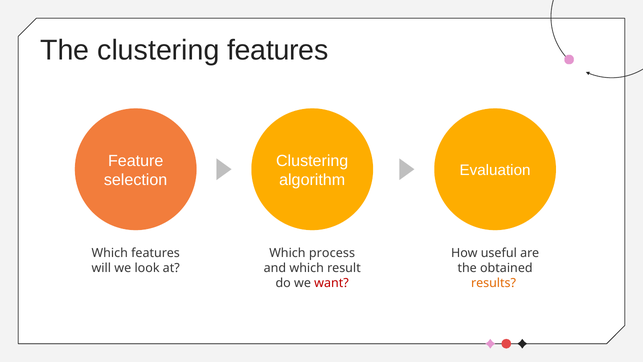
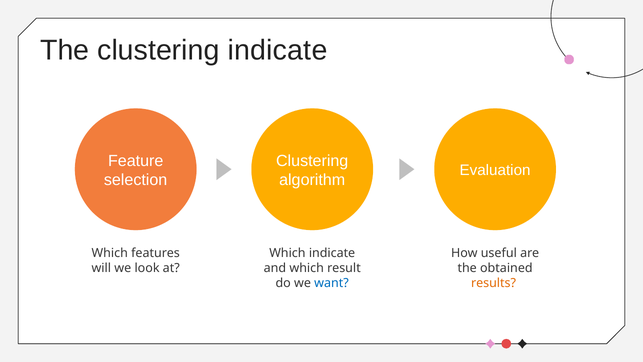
clustering features: features -> indicate (278, 50)
Which process: process -> indicate (332, 253)
want colour: red -> blue (332, 283)
